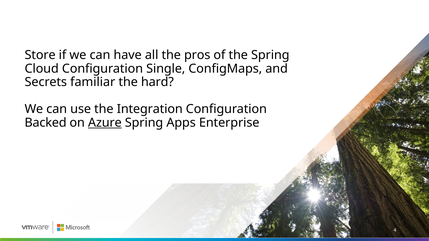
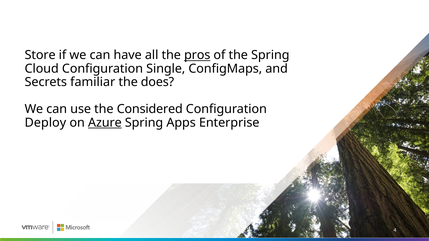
pros underline: none -> present (197, 55)
hard: hard -> does (157, 82)
Integration: Integration -> Considered (150, 109)
Backed: Backed -> Deploy (45, 123)
